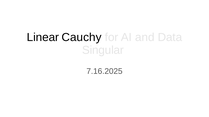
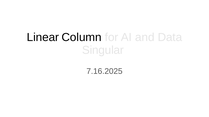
Cauchy: Cauchy -> Column (82, 37)
